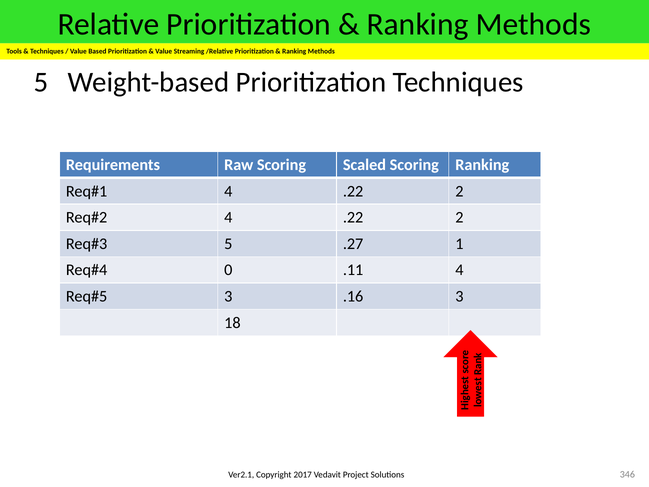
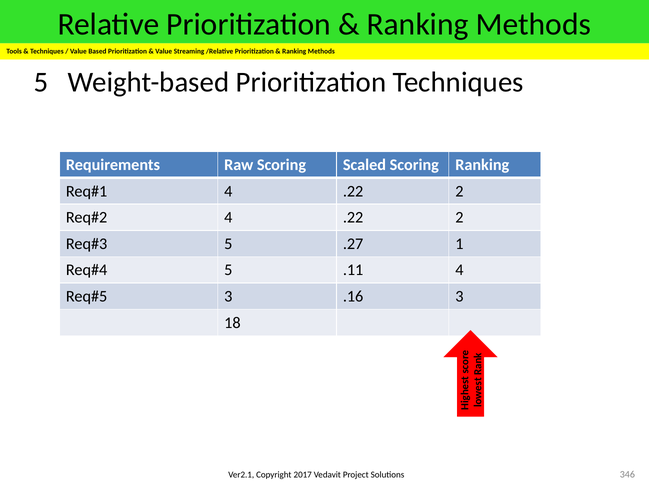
0: 0 -> 5 (228, 270)
